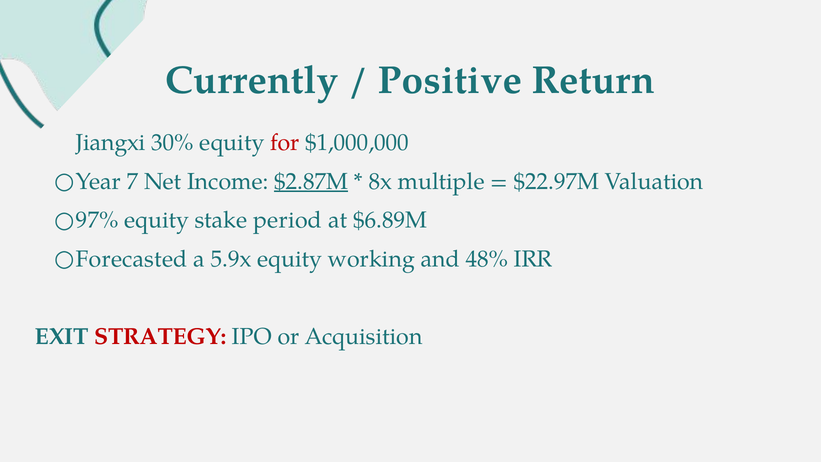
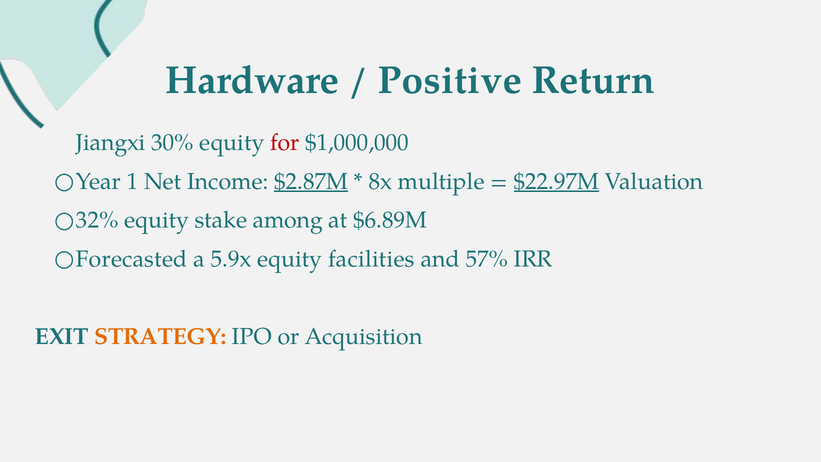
Currently: Currently -> Hardware (252, 80)
7: 7 -> 1 (133, 181)
$22.97M underline: none -> present (556, 181)
97%: 97% -> 32% (97, 220)
period: period -> among (288, 220)
working: working -> facilities (371, 259)
48%: 48% -> 57% (487, 259)
STRATEGY colour: red -> orange (160, 337)
